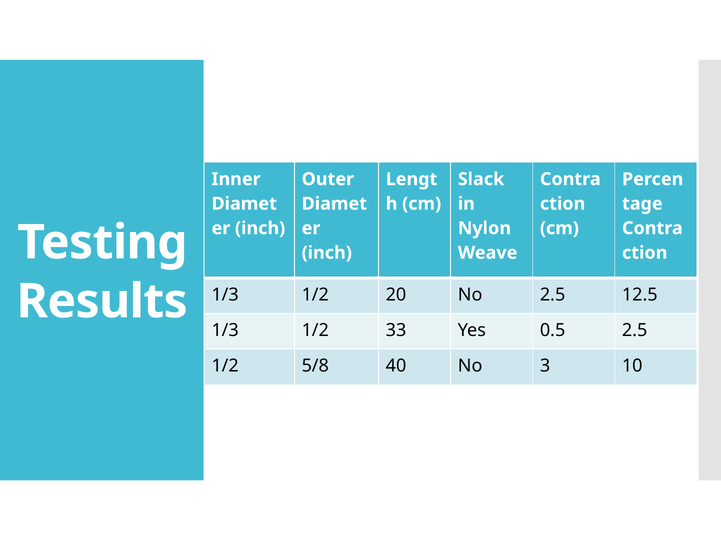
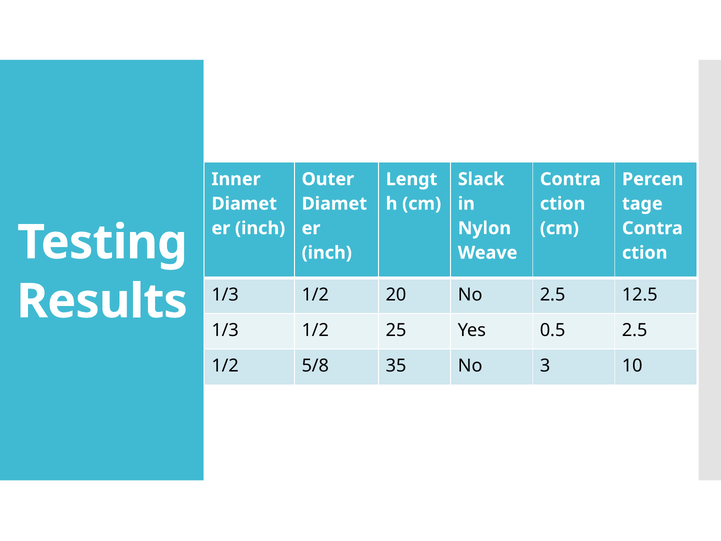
33: 33 -> 25 (396, 330)
40: 40 -> 35 (396, 366)
